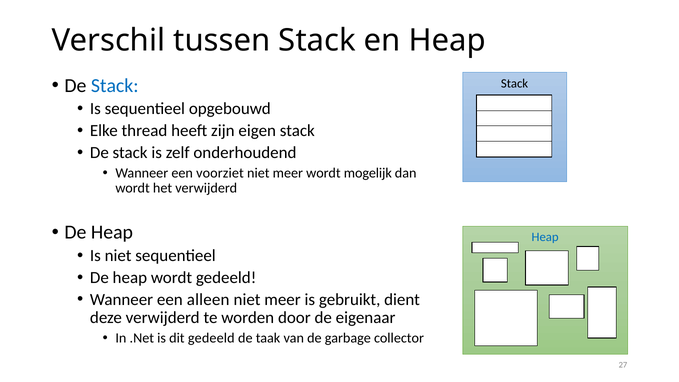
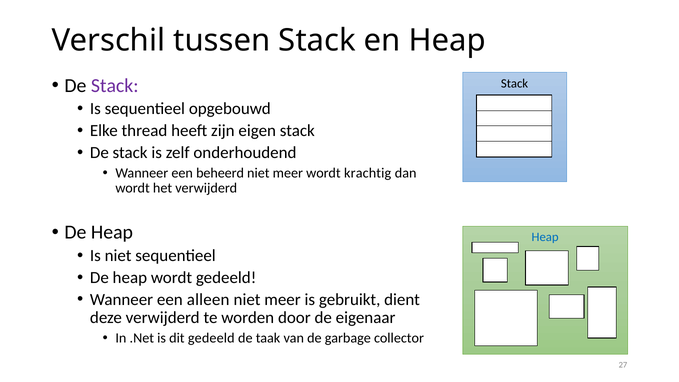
Stack colour: blue -> purple (115, 85)
voorziet: voorziet -> beheerd (220, 173)
mogelijk: mogelijk -> krachtig (368, 173)
